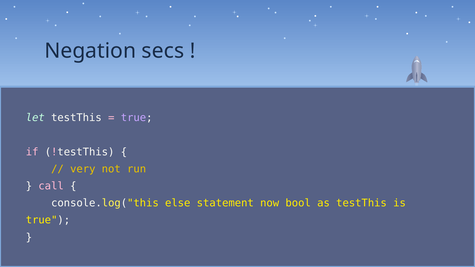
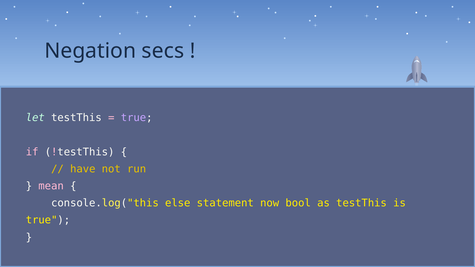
very: very -> have (83, 169)
call: call -> mean (51, 186)
